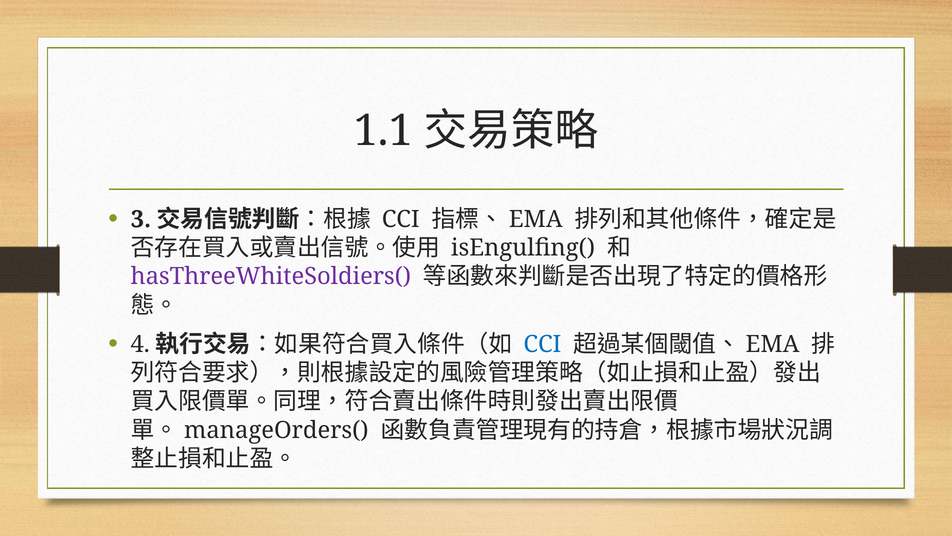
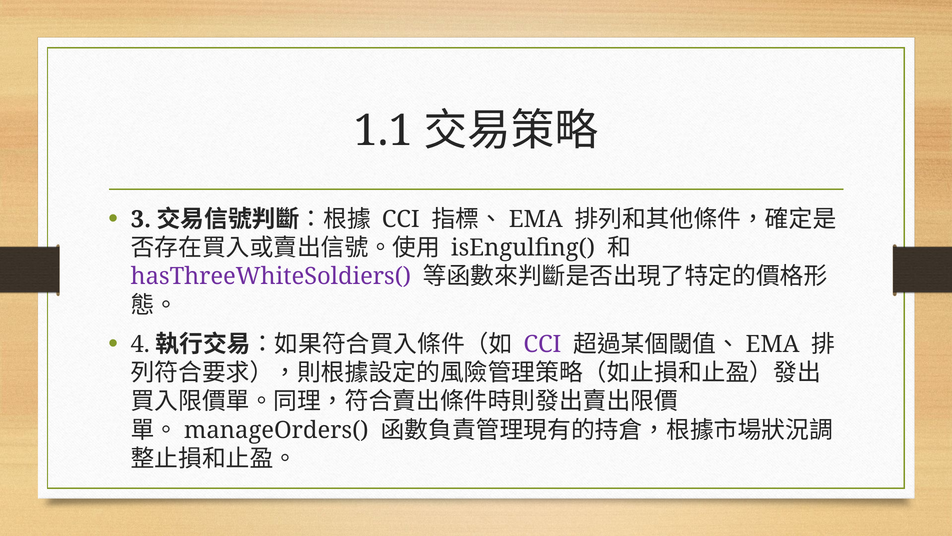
CCI colour: blue -> purple (542, 344)
